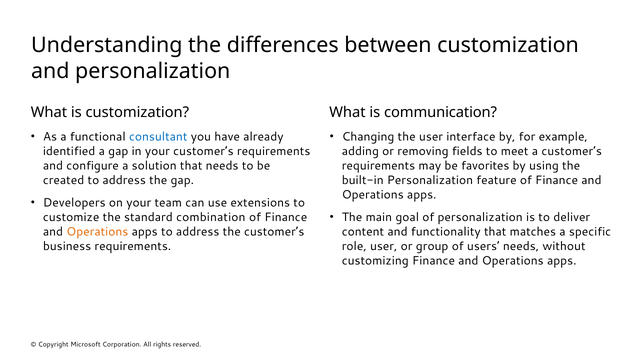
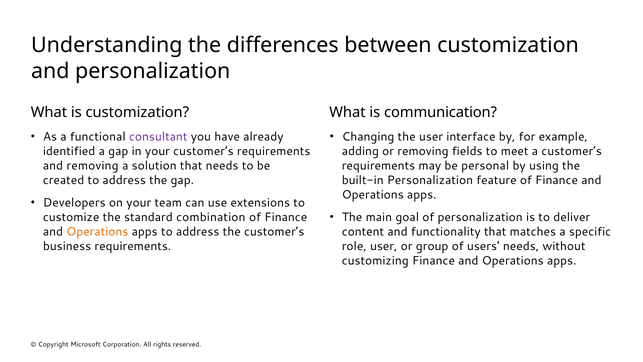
consultant colour: blue -> purple (158, 137)
and configure: configure -> removing (93, 165)
favorites: favorites -> personal (485, 165)
